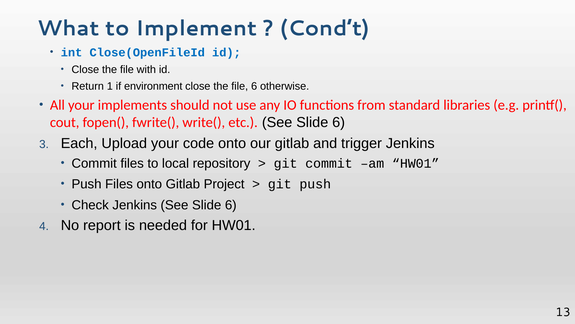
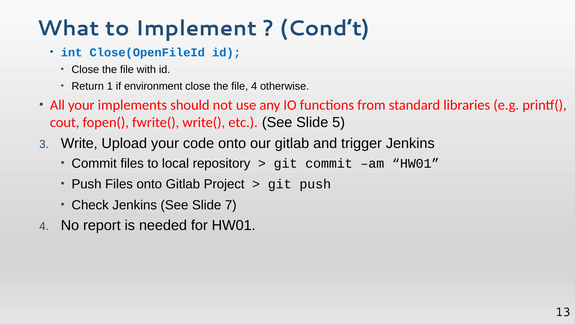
file 6: 6 -> 4 (254, 86)
etc See Slide 6: 6 -> 5 (339, 122)
Each: Each -> Write (79, 143)
Jenkins See Slide 6: 6 -> 7 (231, 205)
